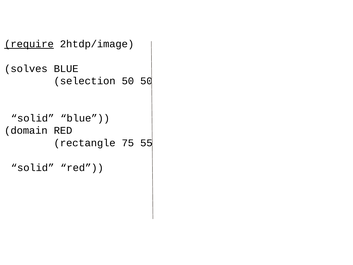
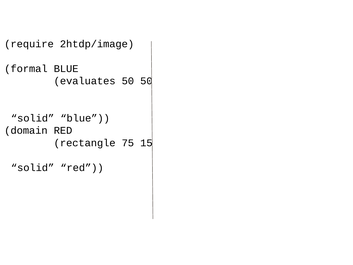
require underline: present -> none (29, 44)
solves: solves -> formal (26, 69)
selection: selection -> evaluates (85, 81)
55: 55 -> 15 (146, 143)
